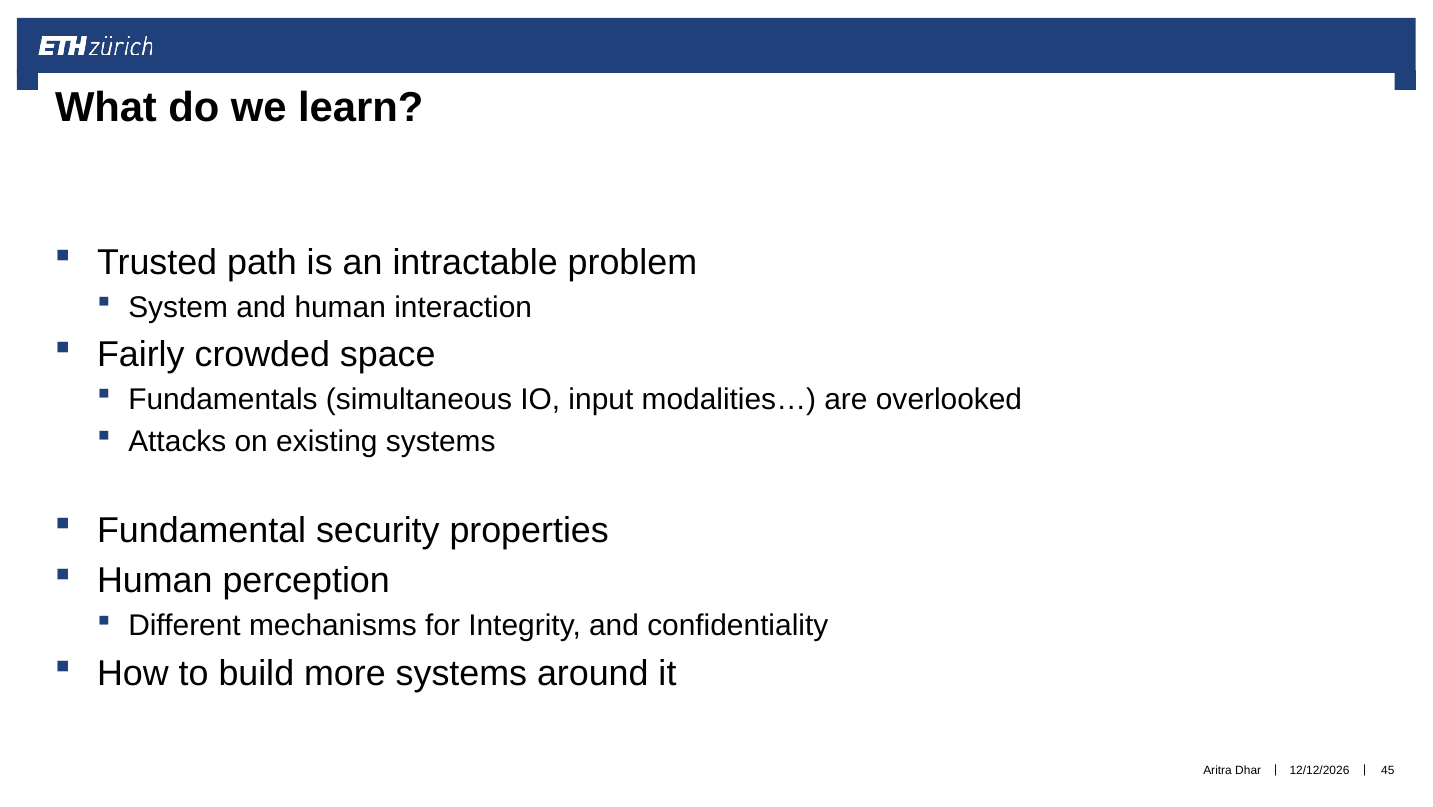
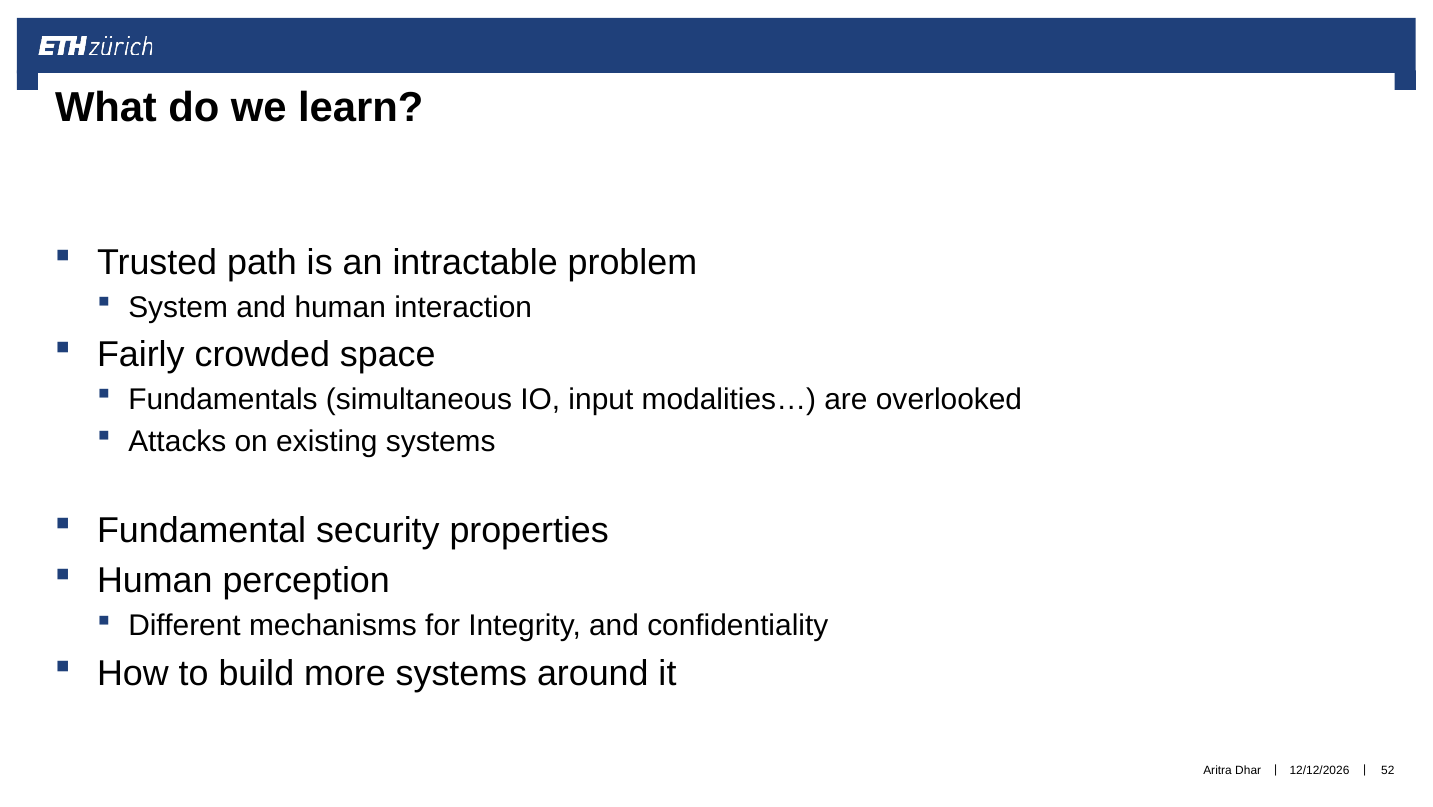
45: 45 -> 52 (1388, 770)
